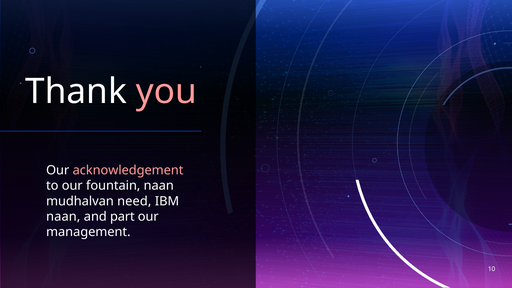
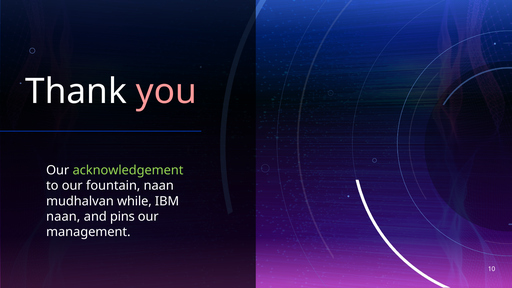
acknowledgement colour: pink -> light green (128, 170)
need: need -> while (134, 201)
part: part -> pins (122, 216)
